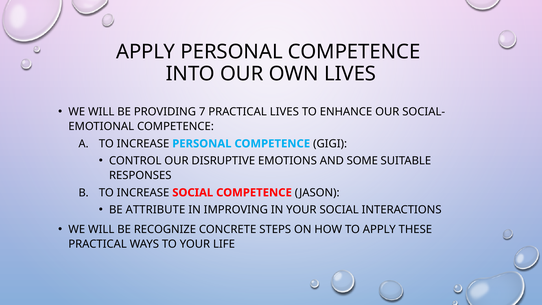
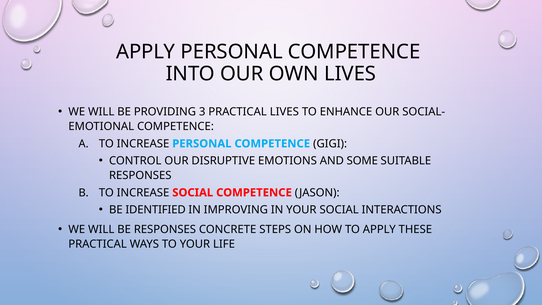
7: 7 -> 3 (202, 112)
ATTRIBUTE: ATTRIBUTE -> IDENTIFIED (156, 210)
BE RECOGNIZE: RECOGNIZE -> RESPONSES (165, 229)
